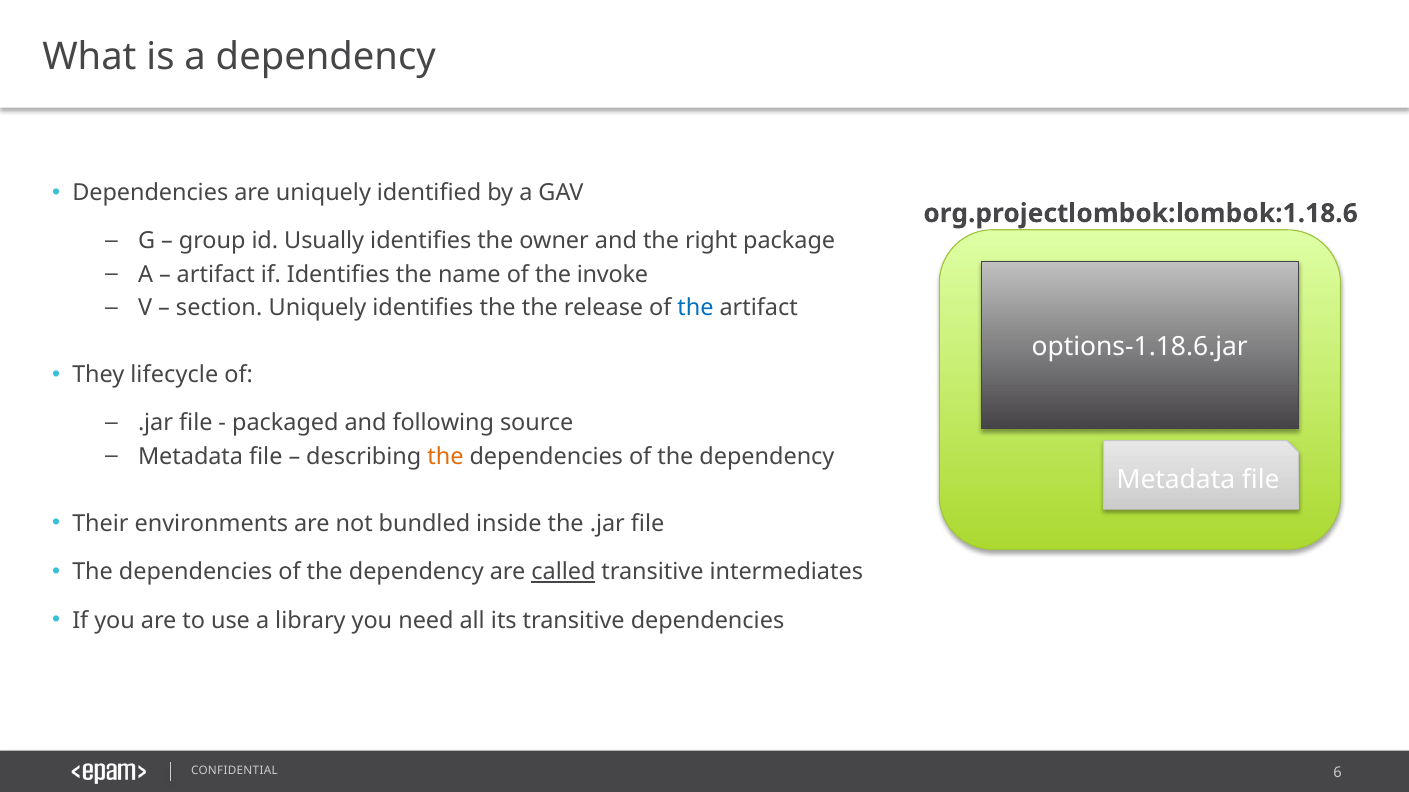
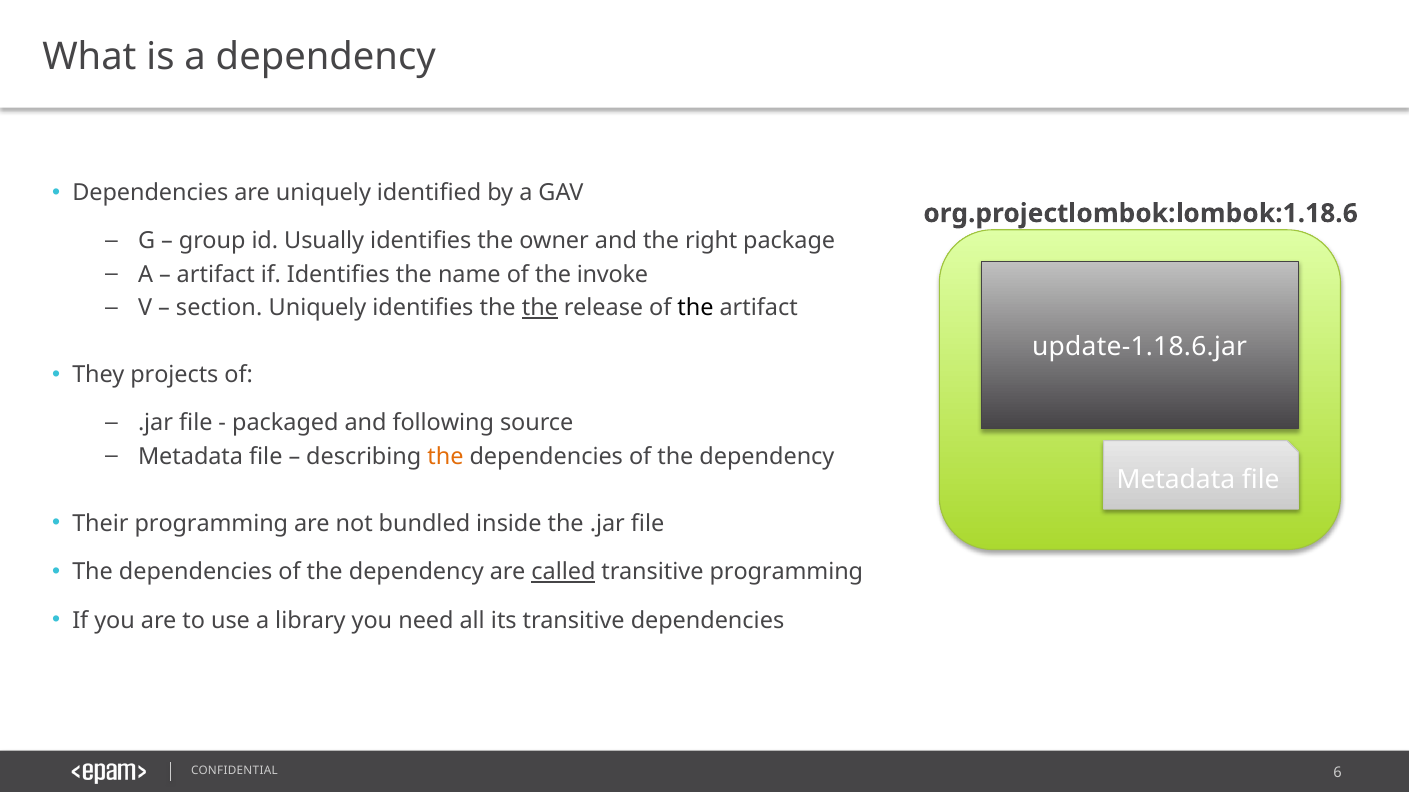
the underline: none -> present (540, 308)
the colour: blue -> black (696, 308)
options-1.18.6.jar: options-1.18.6.jar -> update-1.18.6.jar (1140, 347)
lifecycle: lifecycle -> projects (174, 375)
Their environments: environments -> programming (211, 524)
transitive intermediates: intermediates -> programming (786, 573)
